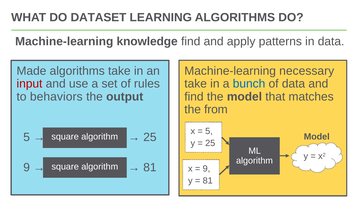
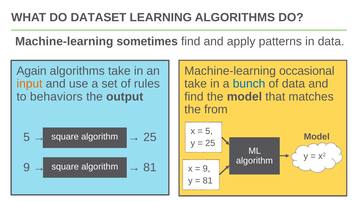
knowledge: knowledge -> sometimes (147, 42)
Made: Made -> Again (32, 71)
necessary: necessary -> occasional (307, 71)
input colour: red -> orange (29, 84)
